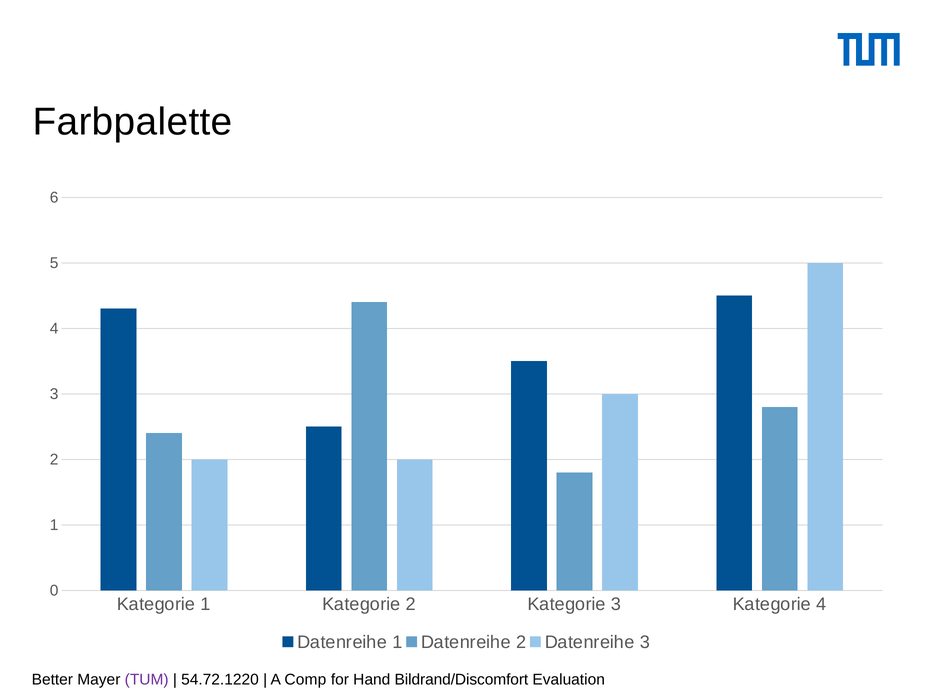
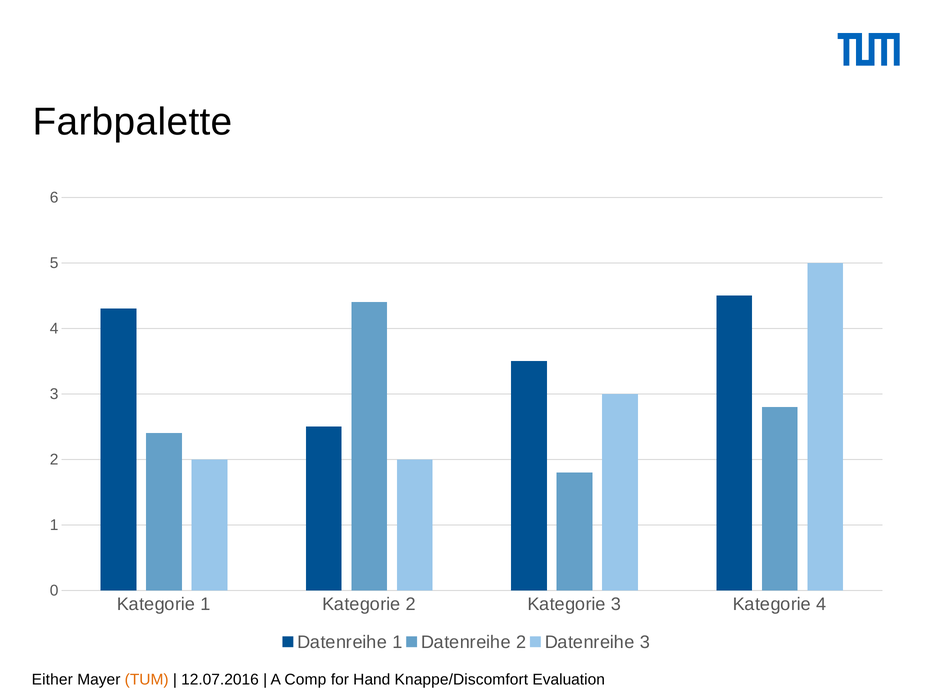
Better: Better -> Either (52, 679)
TUM colour: purple -> orange (147, 679)
54.72.1220: 54.72.1220 -> 12.07.2016 (220, 679)
Bildrand/Discomfort: Bildrand/Discomfort -> Knappe/Discomfort (461, 679)
